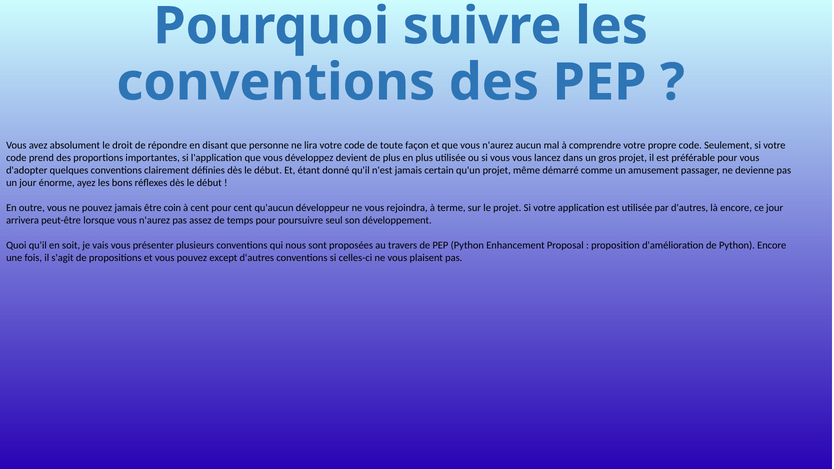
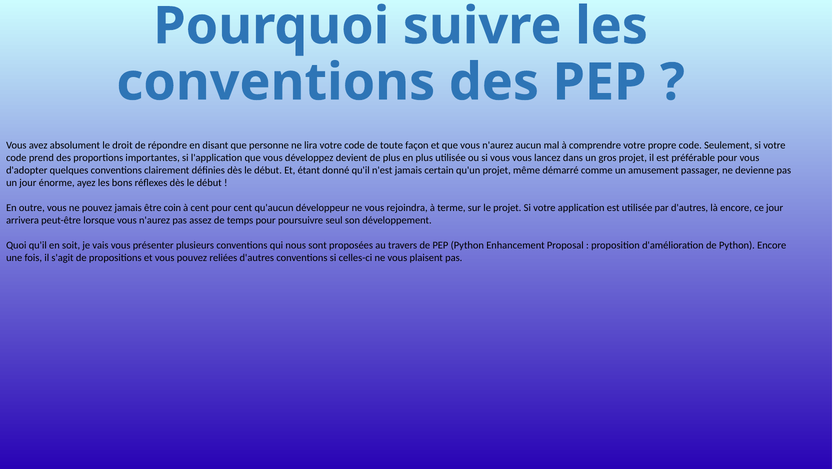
except: except -> reliées (223, 258)
